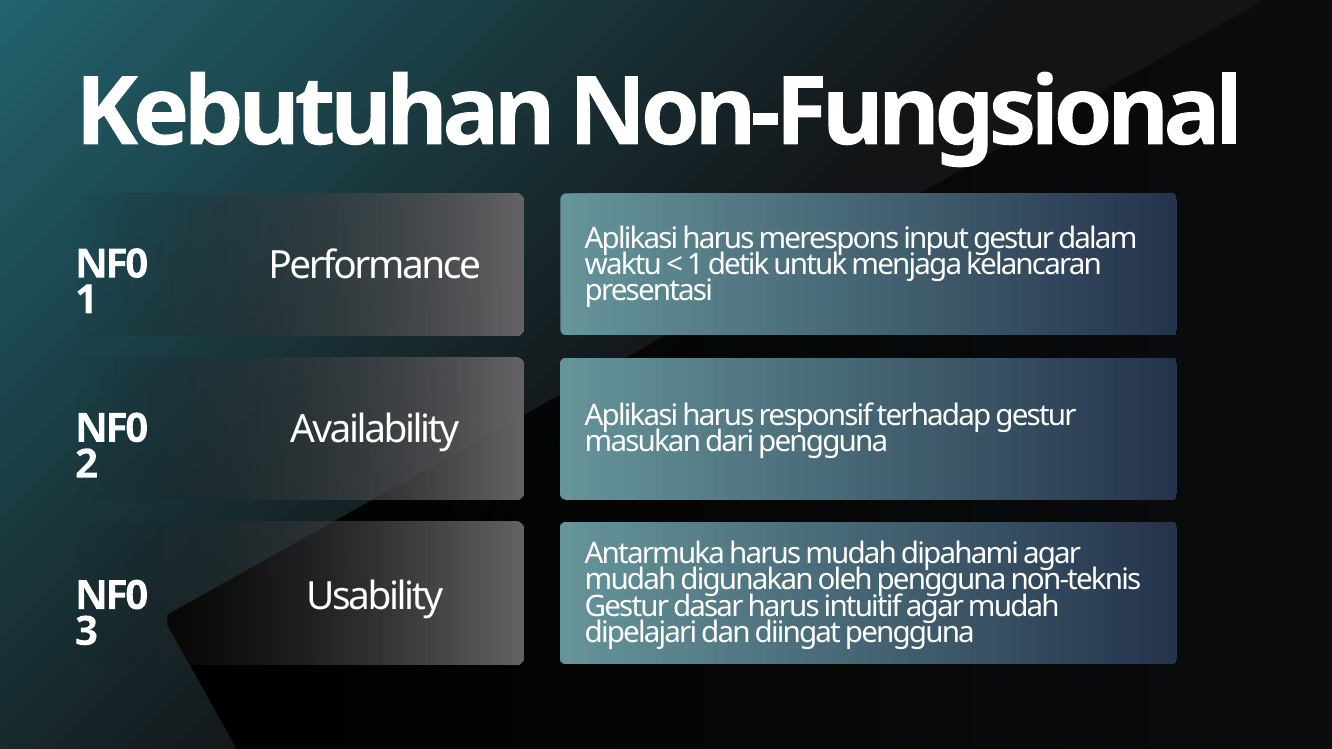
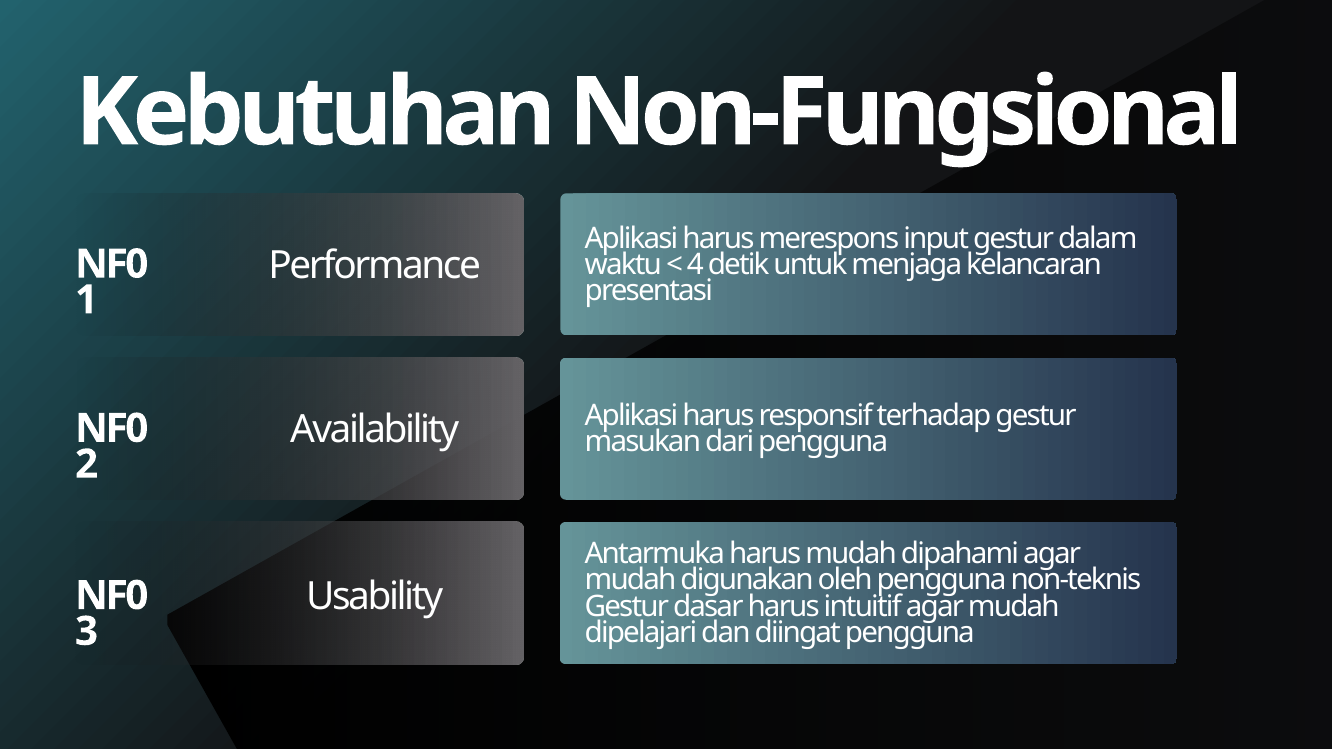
1: 1 -> 4 (695, 265)
